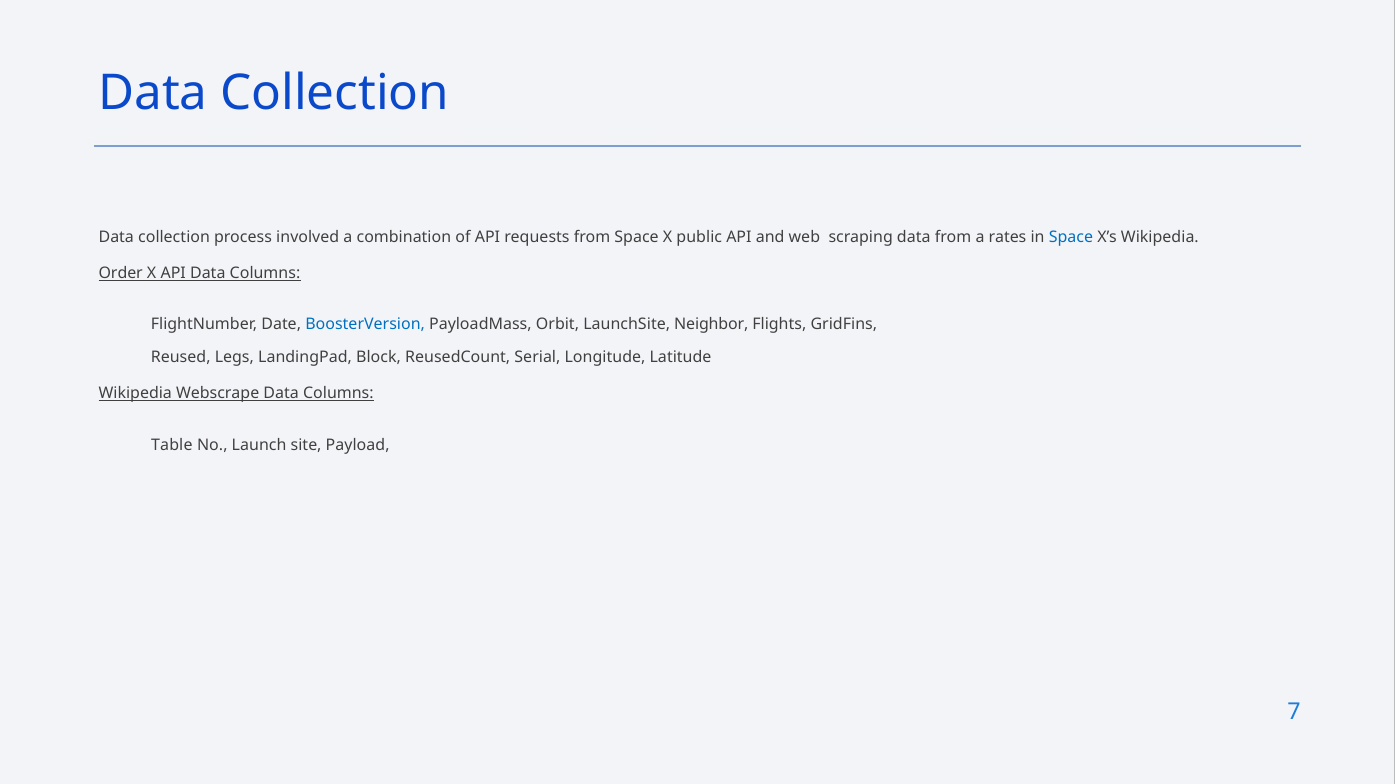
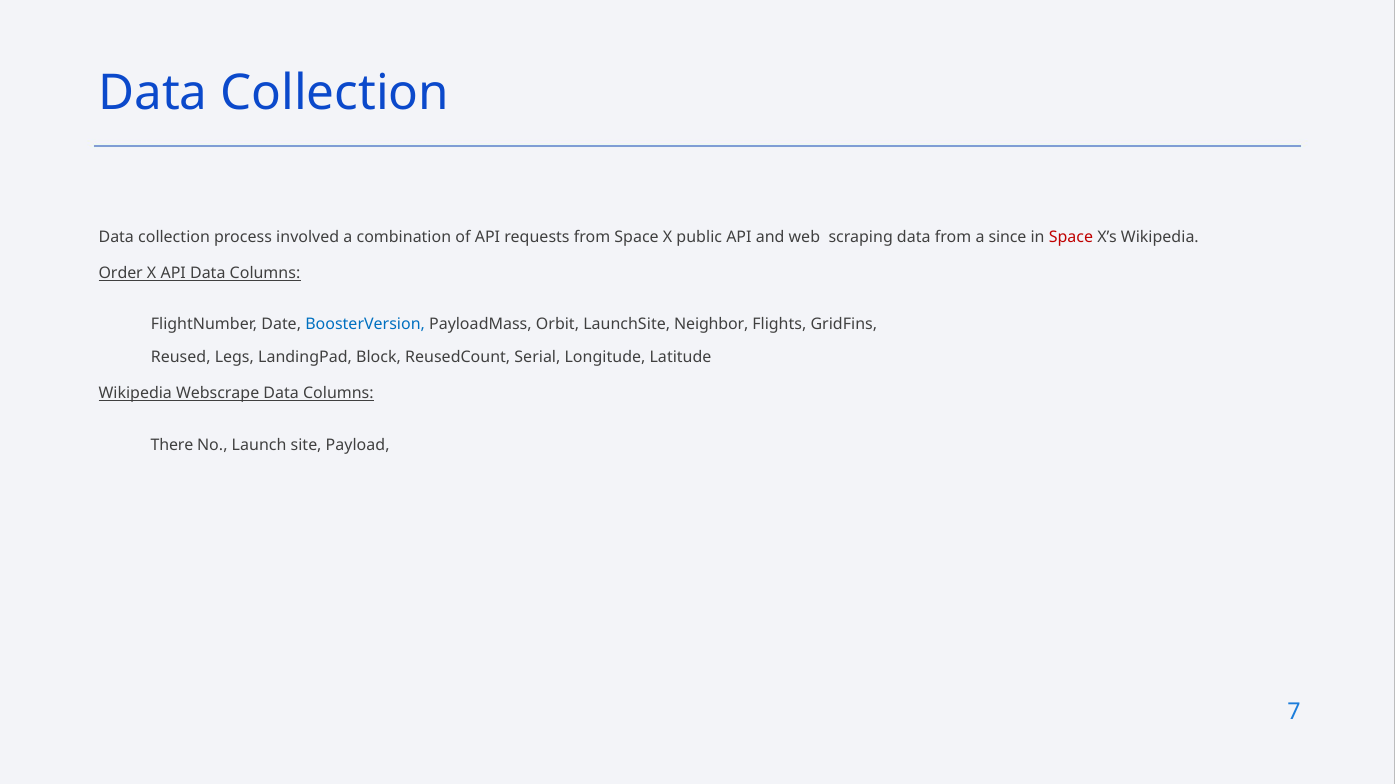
rates: rates -> since (1008, 238)
Space colour: blue -> red (1071, 238)
Table: Table -> There (172, 446)
